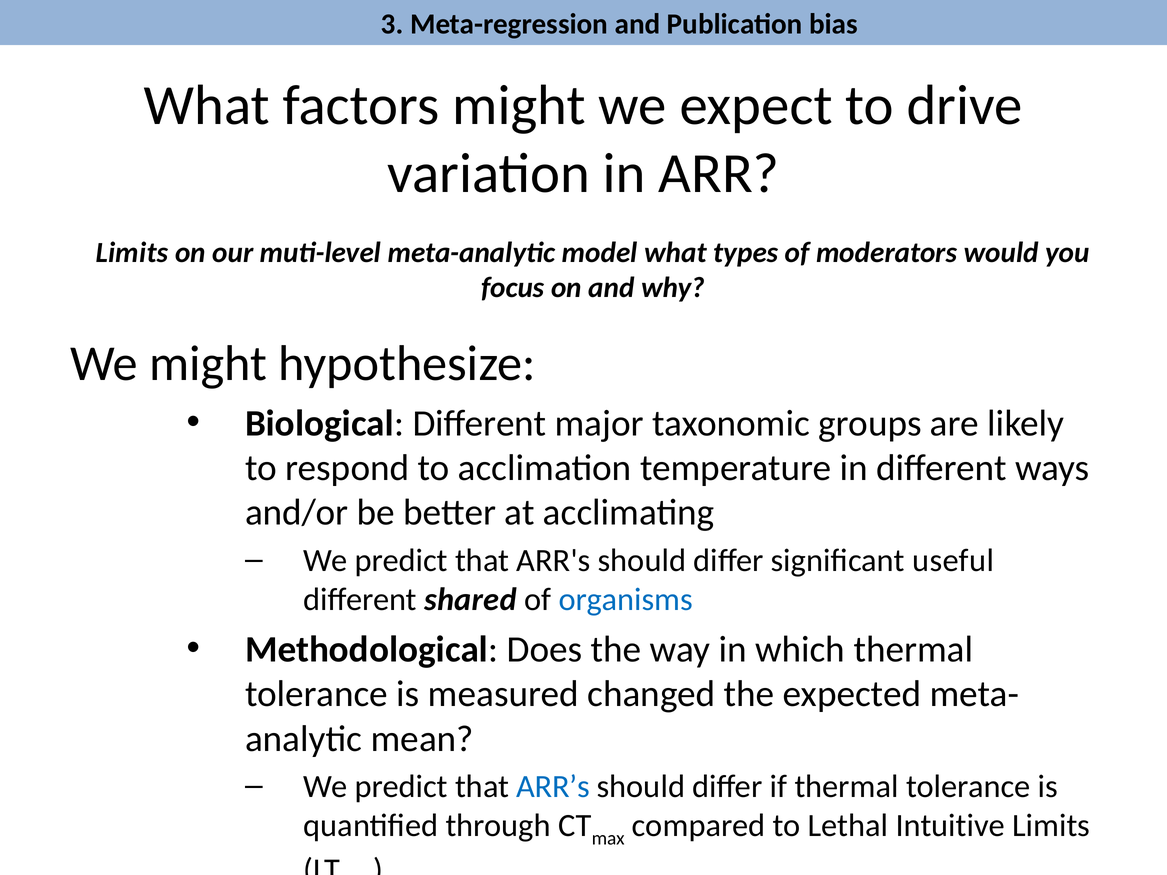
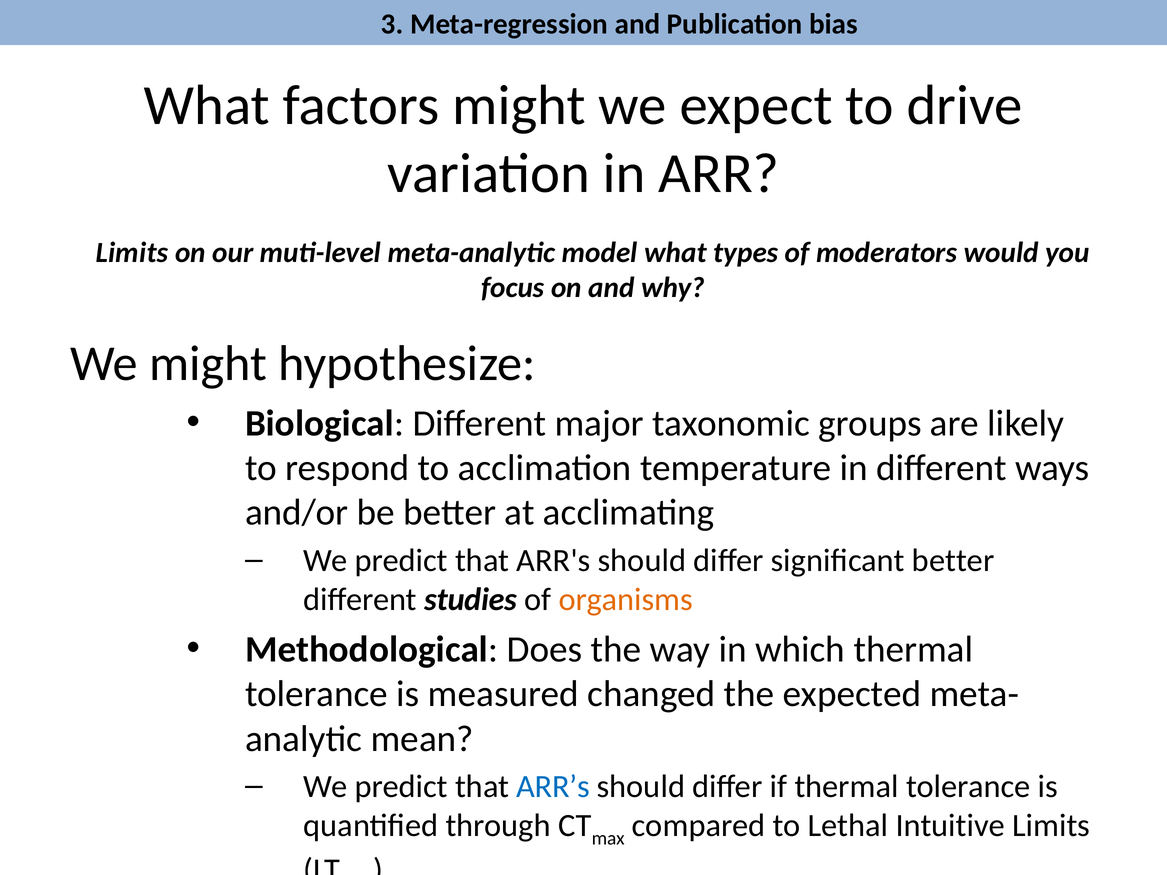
significant useful: useful -> better (953, 561)
shared: shared -> studies (471, 600)
organisms colour: blue -> orange (626, 600)
